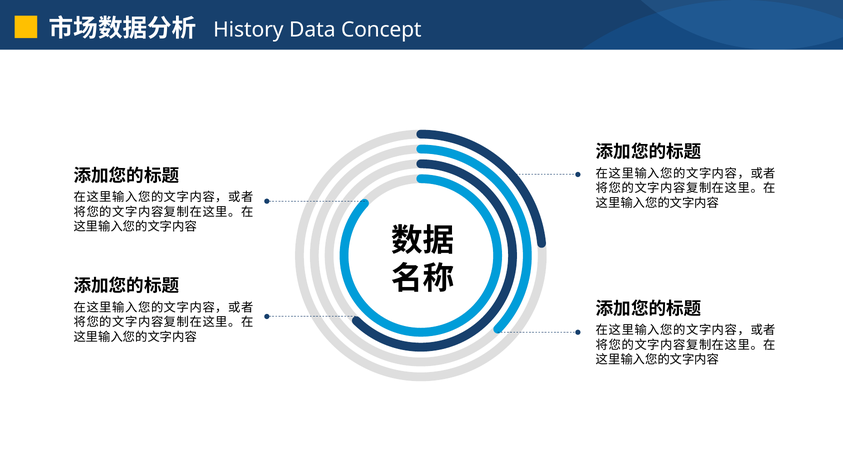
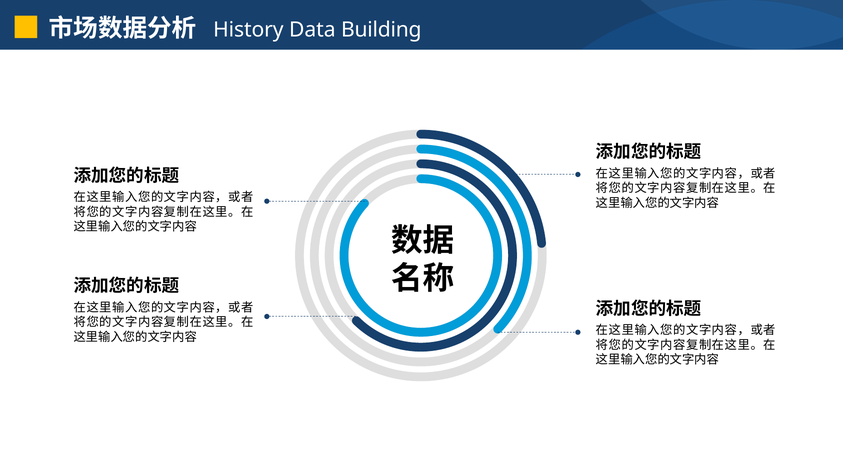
Concept: Concept -> Building (381, 30)
